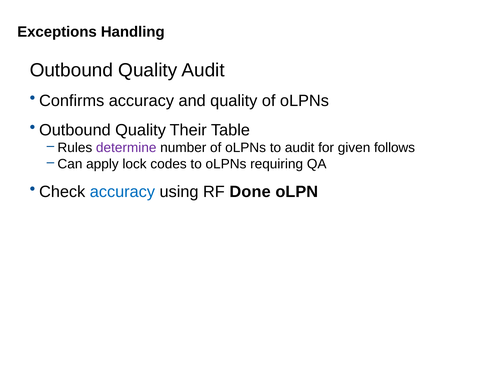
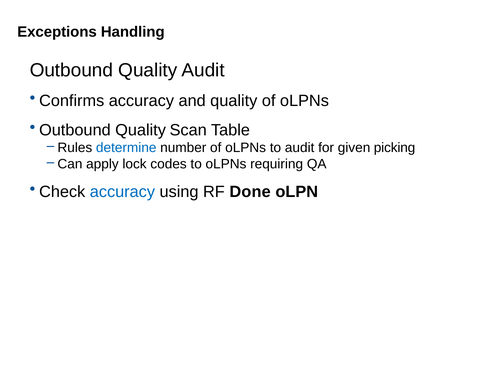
Their: Their -> Scan (188, 130)
determine colour: purple -> blue (126, 148)
follows: follows -> picking (395, 148)
